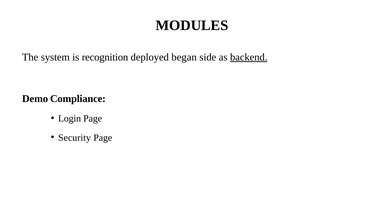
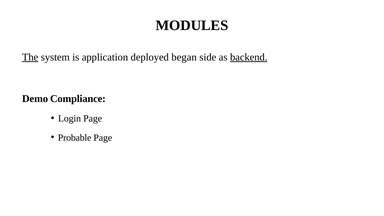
The underline: none -> present (30, 57)
recognition: recognition -> application (105, 57)
Security: Security -> Probable (75, 138)
